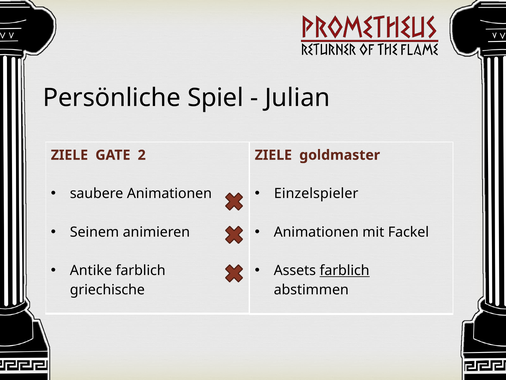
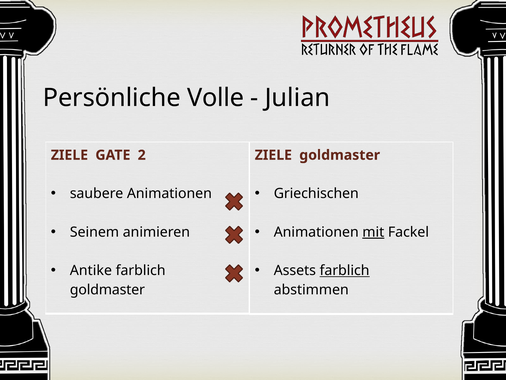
Spiel: Spiel -> Volle (216, 98)
Einzelspieler: Einzelspieler -> Griechischen (316, 193)
mit underline: none -> present (373, 232)
griechische: griechische -> goldmaster (107, 289)
